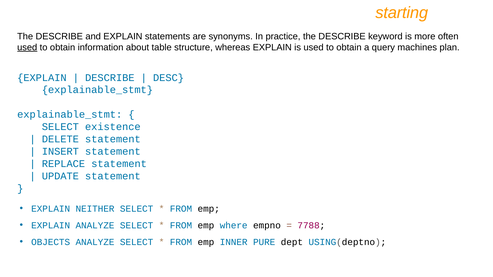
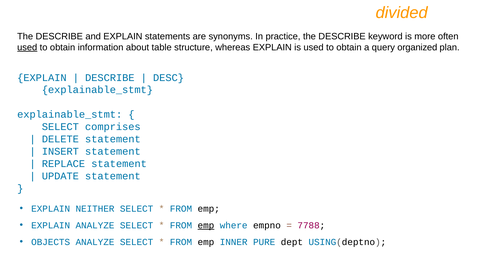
starting: starting -> divided (402, 13)
machines: machines -> organized (417, 48)
existence: existence -> comprises (113, 127)
emp underline: none -> present (206, 226)
